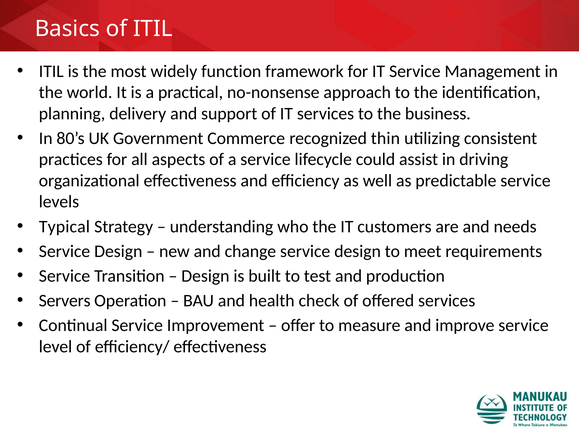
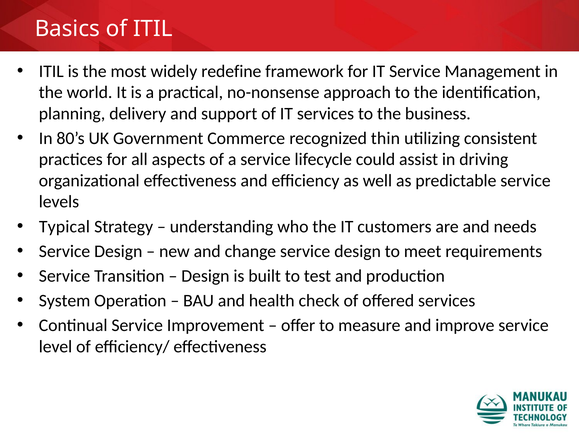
function: function -> redefine (231, 71)
Servers: Servers -> System (65, 301)
